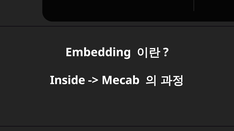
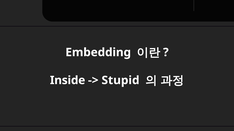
Mecab: Mecab -> Stupid (120, 81)
